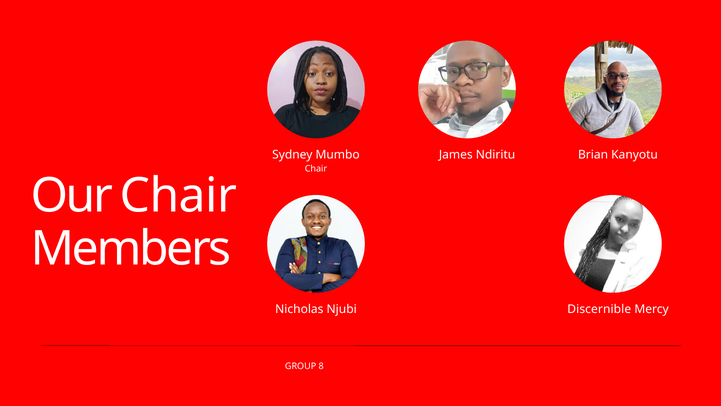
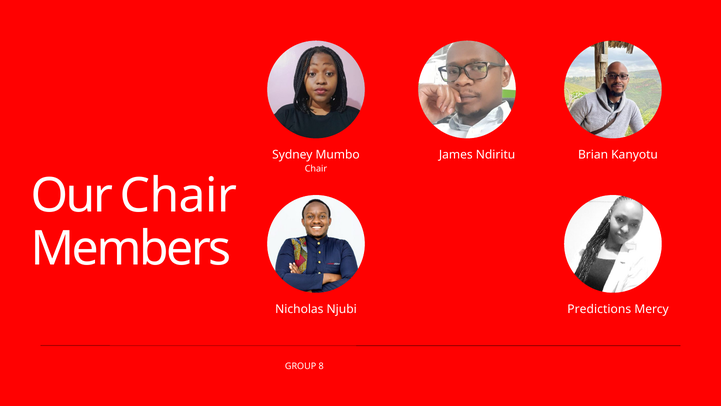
Discernible: Discernible -> Predictions (599, 309)
